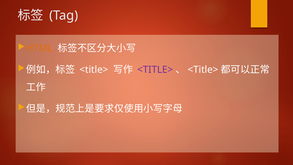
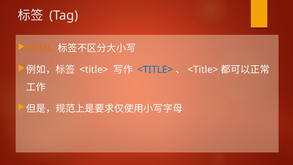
<TITLE> colour: purple -> blue (155, 70)
